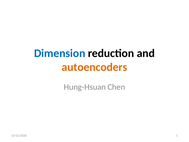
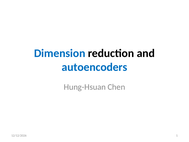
autoencoders colour: orange -> blue (94, 67)
